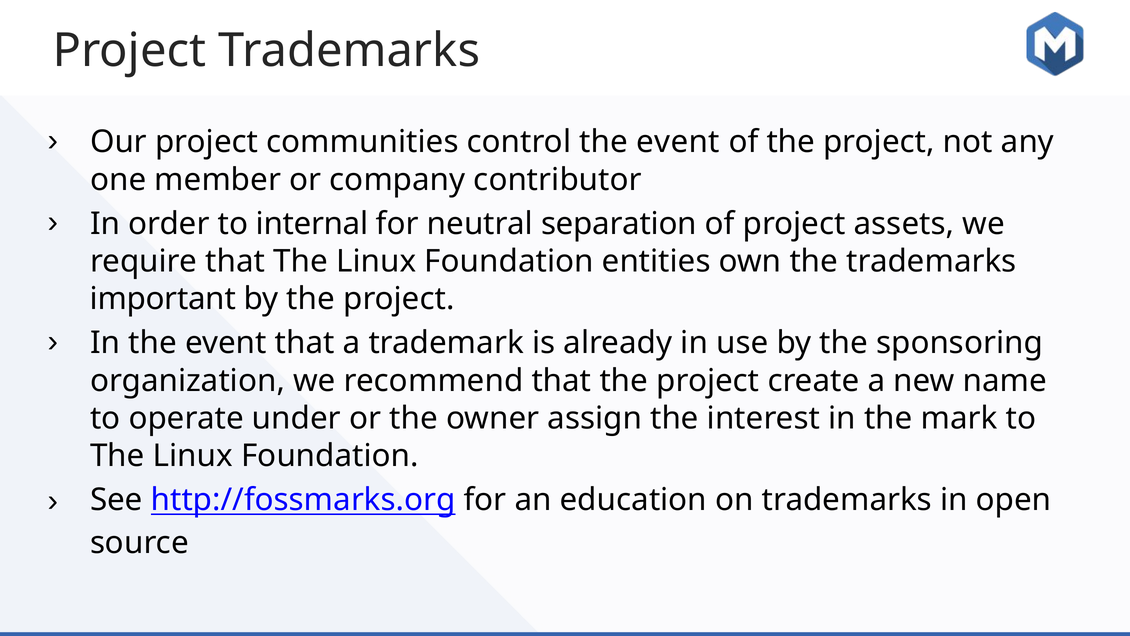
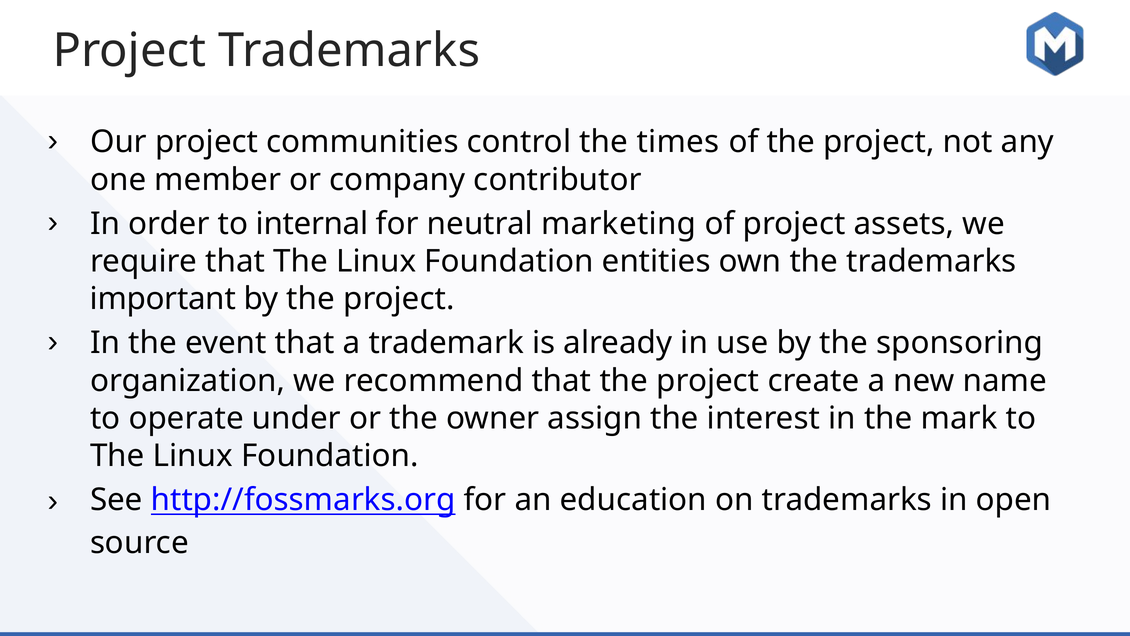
control the event: event -> times (678, 142)
separation: separation -> marketing (619, 224)
